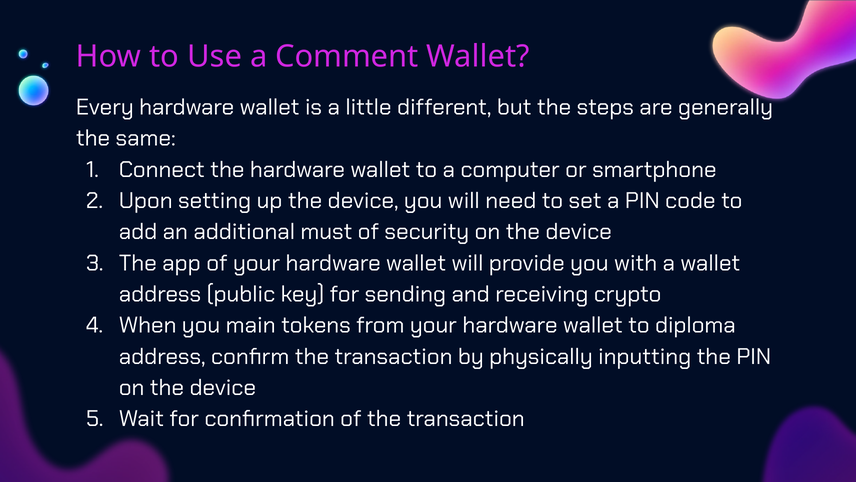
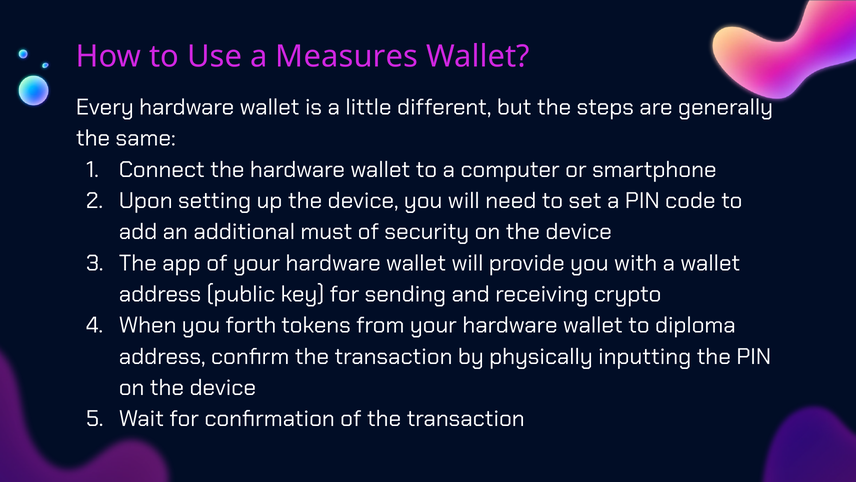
Comment: Comment -> Measures (347, 56)
main: main -> forth (251, 325)
